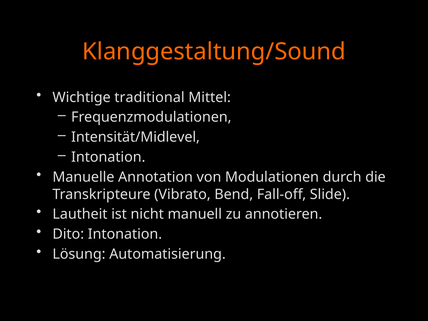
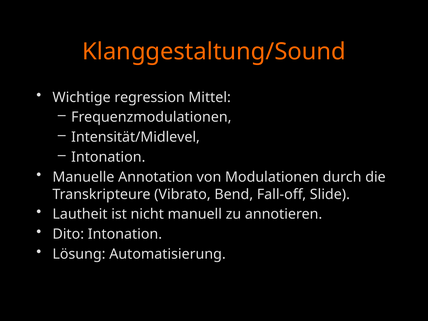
traditional: traditional -> regression (150, 97)
